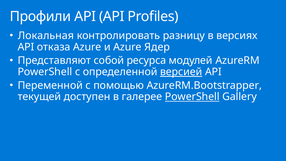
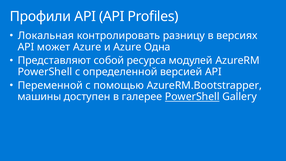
отказа: отказа -> может (54, 47)
Ядер: Ядер -> Одна (157, 47)
версией underline: present -> none (181, 72)
текущей: текущей -> машины (39, 97)
